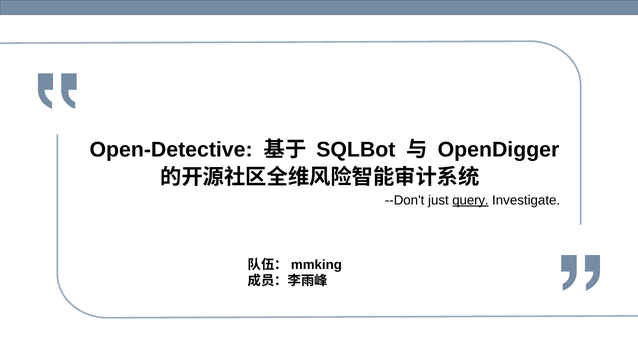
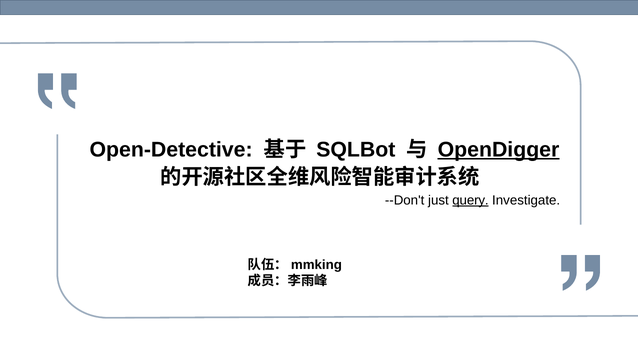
OpenDigger underline: none -> present (499, 149)
